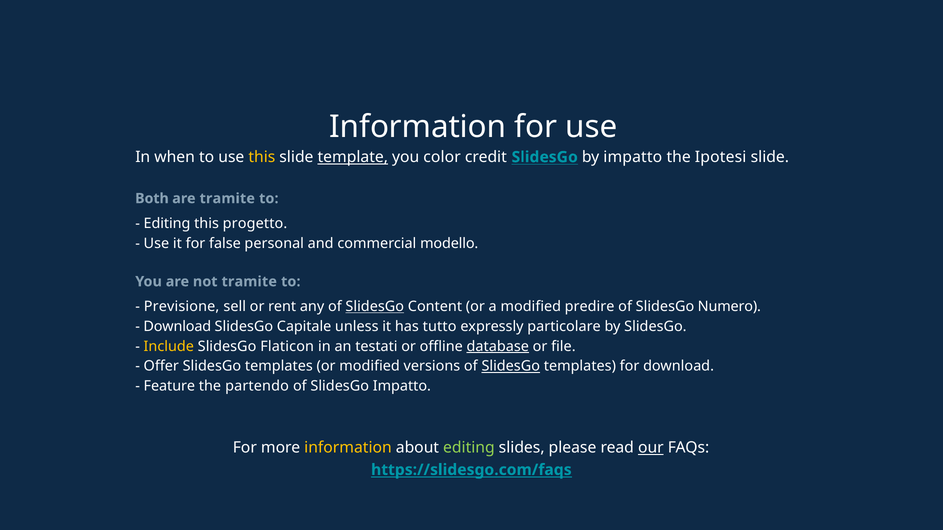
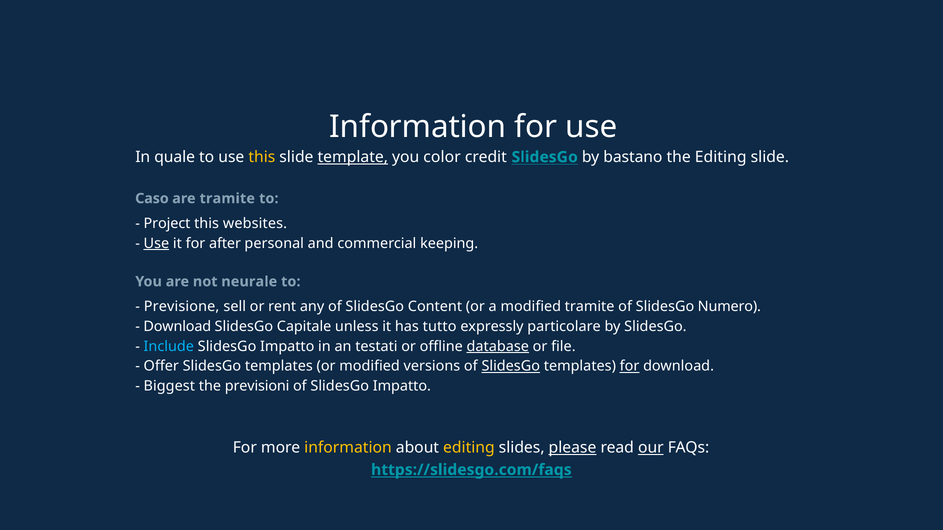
when: when -> quale (175, 157)
by impatto: impatto -> bastano (633, 157)
the Ipotesi: Ipotesi -> Editing (721, 157)
Both: Both -> Caso (152, 199)
Editing: Editing -> Project (167, 224)
progetto: progetto -> websites (255, 224)
Use underline: none -> present (156, 244)
false: false -> after (225, 244)
modello: modello -> keeping (449, 244)
not tramite: tramite -> neurale (249, 282)
SlidesGo underline: present -> none (375, 307)
modified predire: predire -> tramite (590, 307)
Include colour: yellow -> light blue (169, 347)
Flaticon: Flaticon -> Impatto (287, 347)
for underline: none -> present (630, 366)
Feature: Feature -> Biggest (169, 386)
partendo: partendo -> previsioni (257, 386)
editing colour: light green -> yellow (469, 448)
please underline: none -> present (572, 448)
